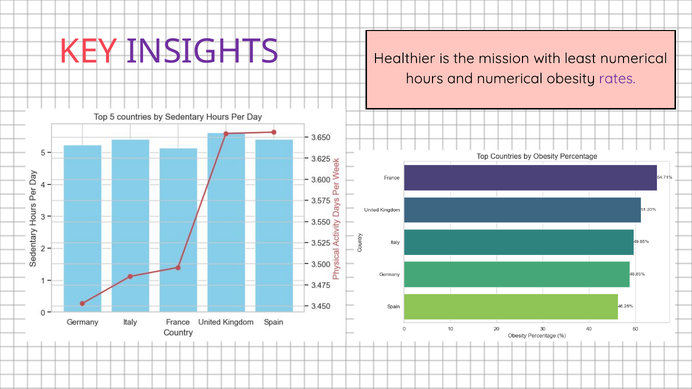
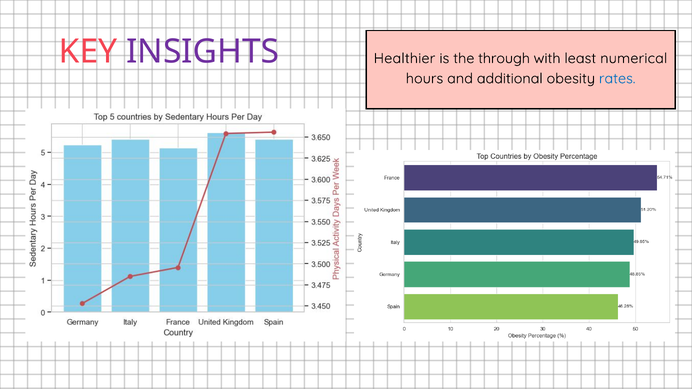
mission: mission -> through (504, 58)
and numerical: numerical -> additional (510, 79)
rates colour: purple -> blue (617, 79)
